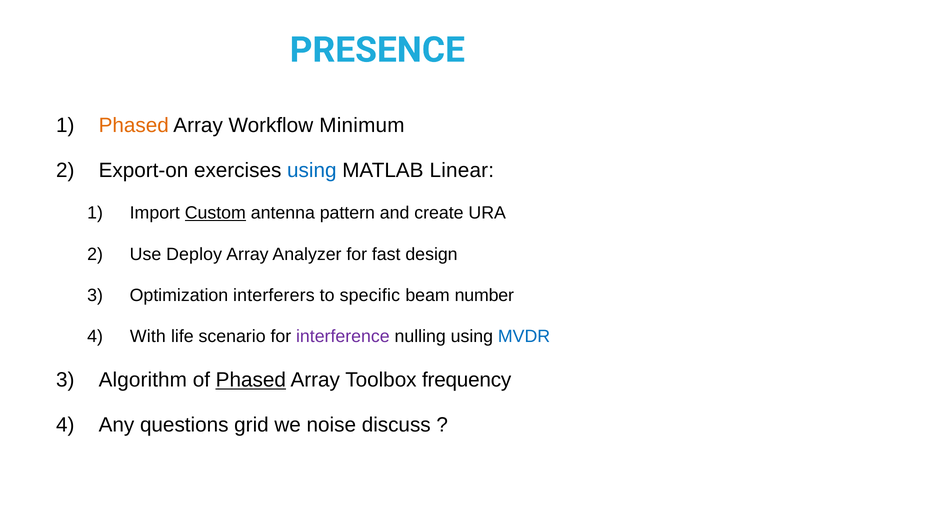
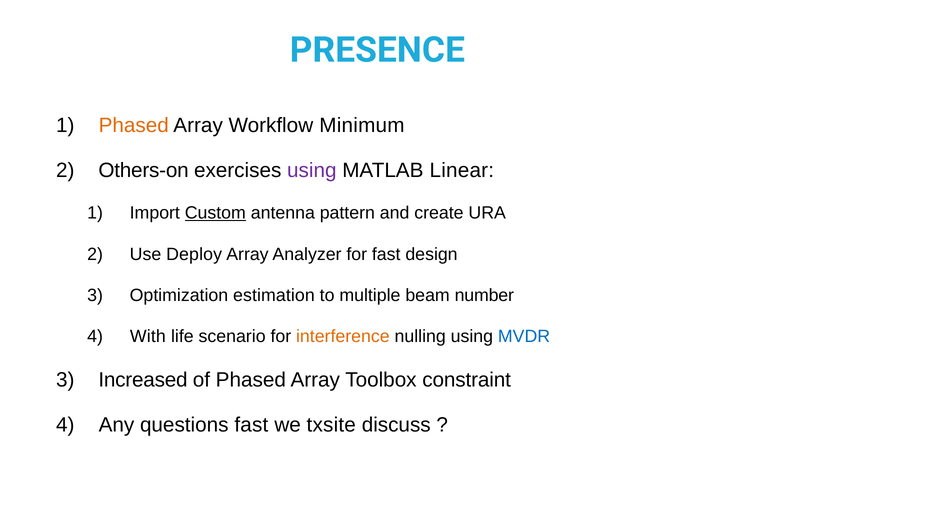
Export-on: Export-on -> Others-on (144, 170)
using colour: blue -> purple (312, 170)
interferers: interferers -> estimation (274, 295)
specific: specific -> multiple (370, 295)
interference colour: purple -> orange (343, 337)
Algorithm: Algorithm -> Increased (143, 380)
Phased underline: present -> none (251, 380)
frequency: frequency -> constraint (467, 380)
questions grid: grid -> fast (251, 425)
noise: noise -> txsite (331, 425)
